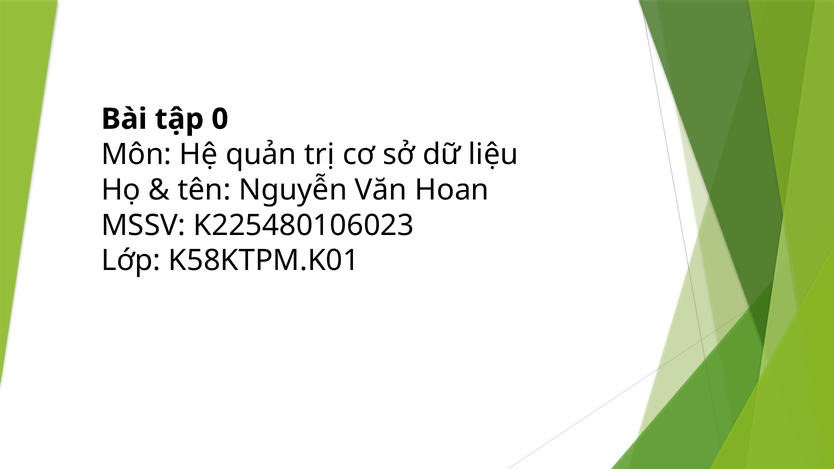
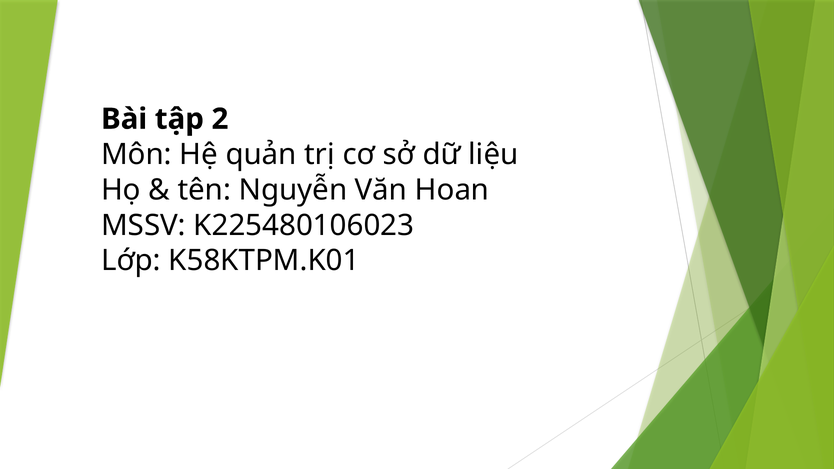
0: 0 -> 2 (220, 119)
